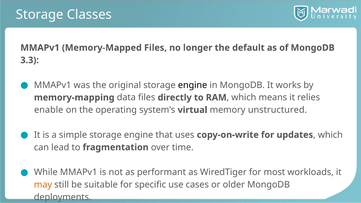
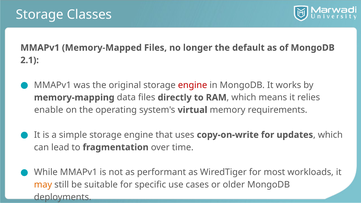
3.3: 3.3 -> 2.1 (30, 60)
engine colour: black -> red (193, 85)
unstructured: unstructured -> requirements (278, 110)
